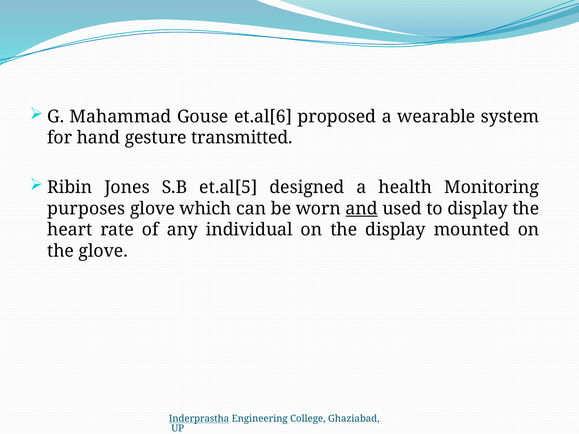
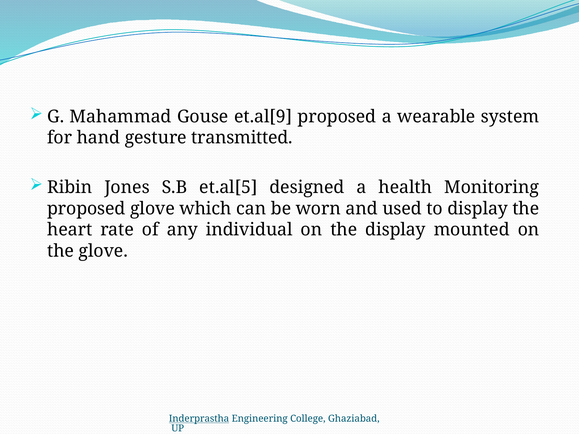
et.al[6: et.al[6 -> et.al[9 (263, 117)
purposes: purposes -> proposed (86, 209)
and underline: present -> none (362, 209)
